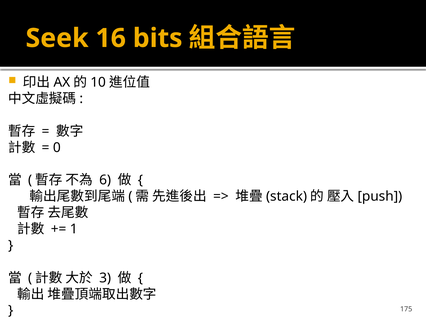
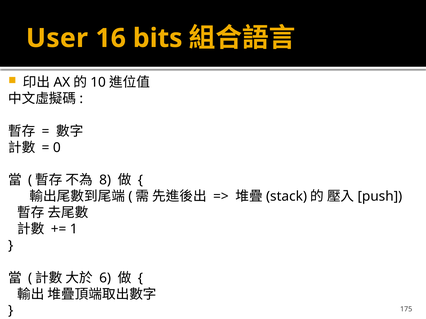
Seek: Seek -> User (57, 38)
6: 6 -> 8 (105, 180)
3: 3 -> 6 (105, 278)
